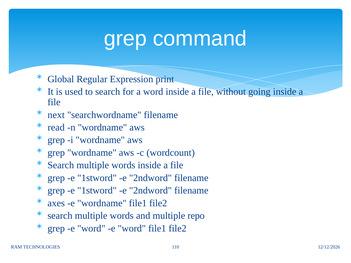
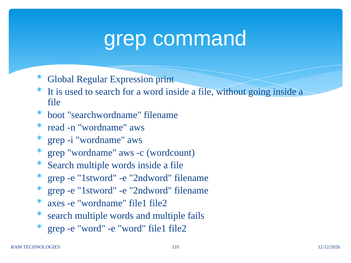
next: next -> boot (56, 115)
repo: repo -> fails (196, 216)
